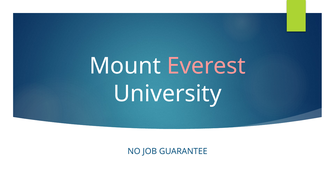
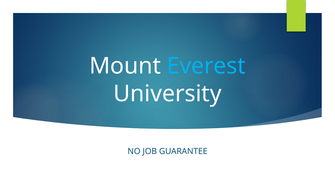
Everest colour: pink -> light blue (206, 66)
